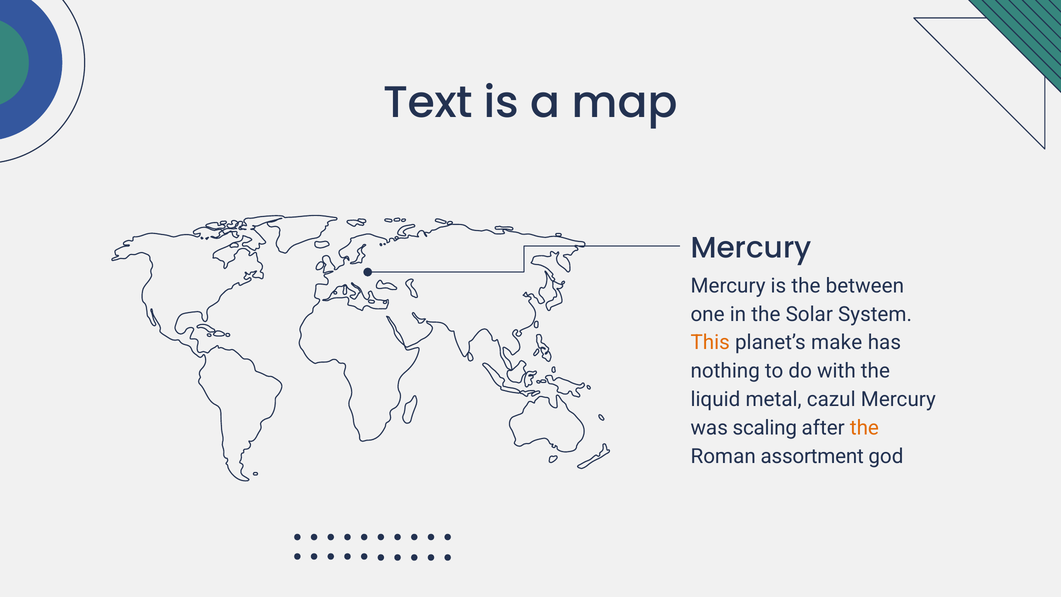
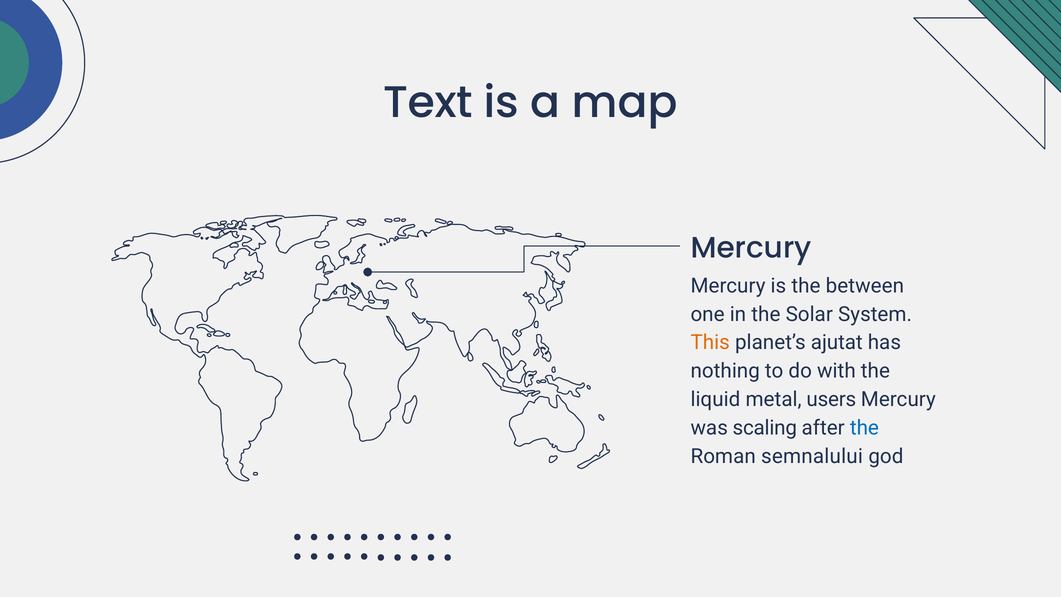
make: make -> ajutat (837, 343)
cazul: cazul -> users (831, 399)
the colour: orange -> blue (864, 428)
assortment: assortment -> semnalului (812, 456)
